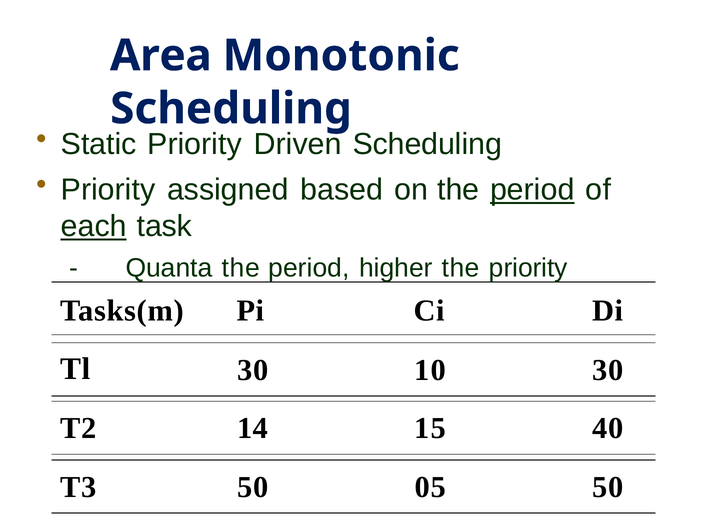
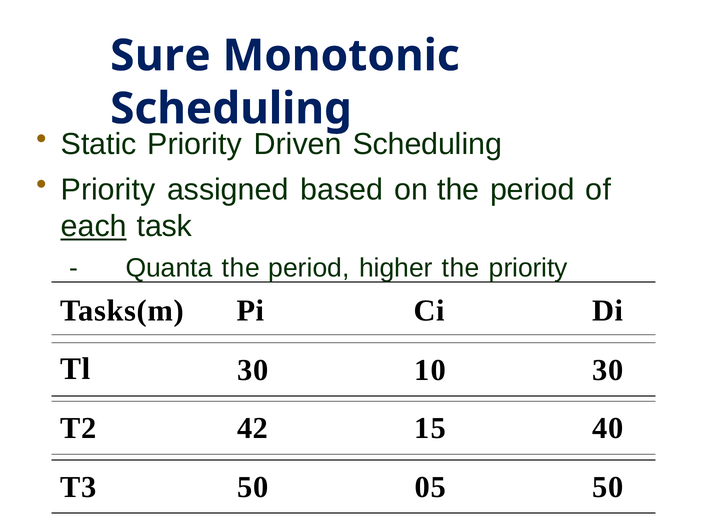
Area: Area -> Sure (160, 56)
period underline: present -> none (532, 190)
14: 14 -> 42 (253, 428)
